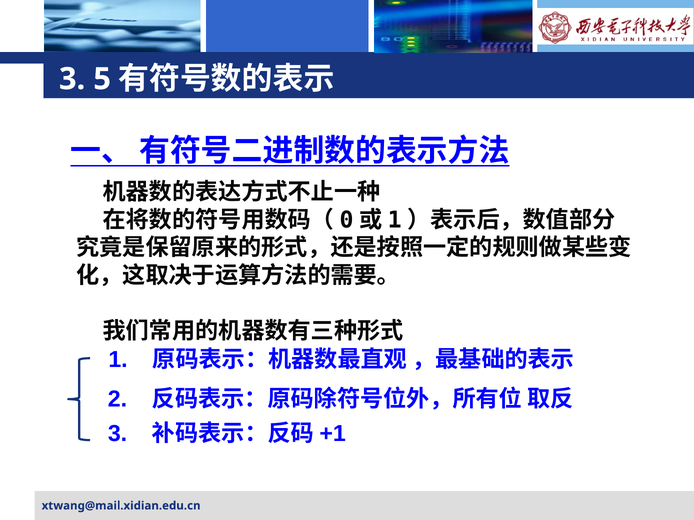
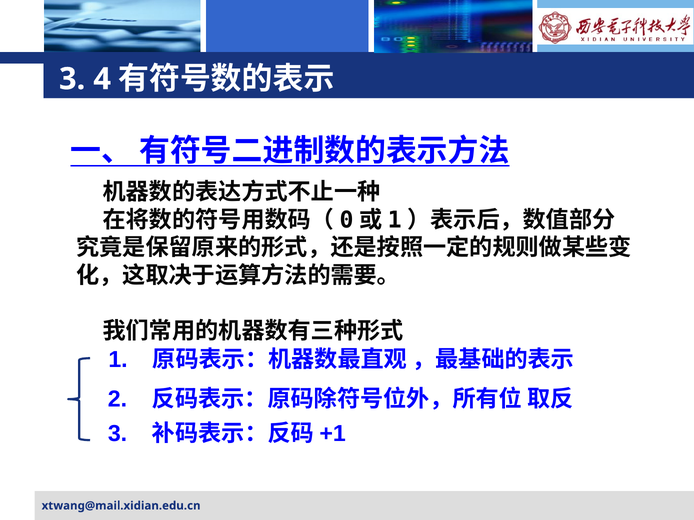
5: 5 -> 4 (102, 79)
